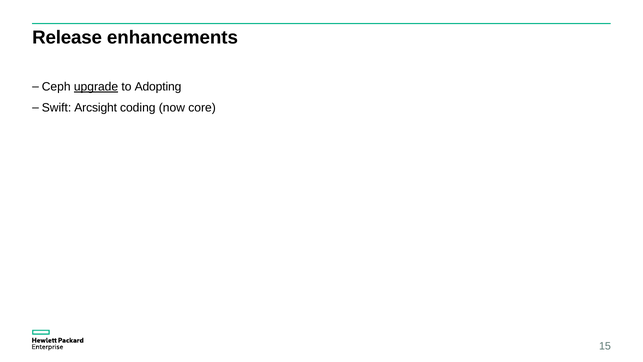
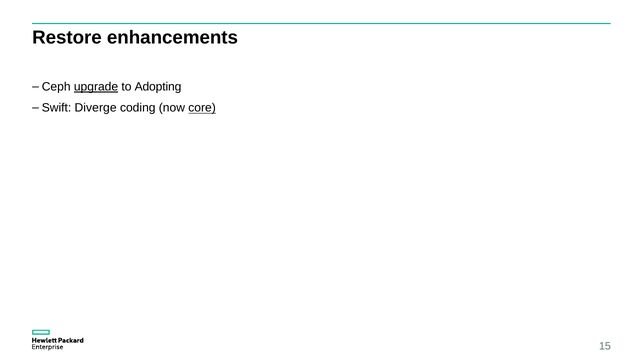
Release: Release -> Restore (67, 38)
Arcsight: Arcsight -> Diverge (96, 108)
core underline: none -> present (202, 108)
